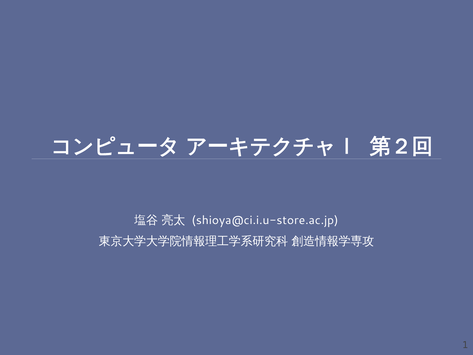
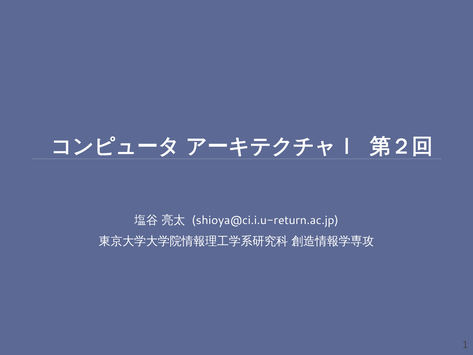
shioya@ci.i.u-store.ac.jp: shioya@ci.i.u-store.ac.jp -> shioya@ci.i.u-return.ac.jp (265, 220)
